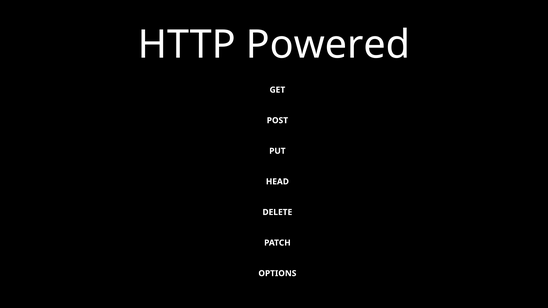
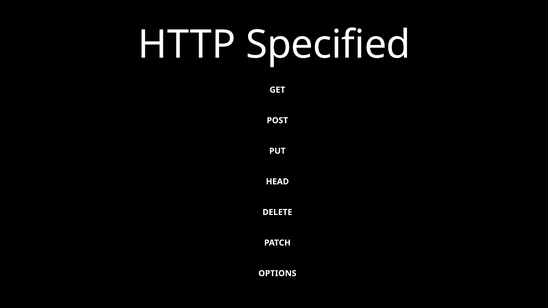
Powered: Powered -> Specified (328, 45)
